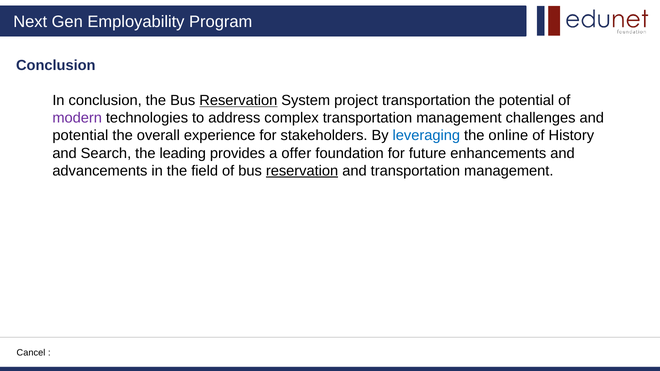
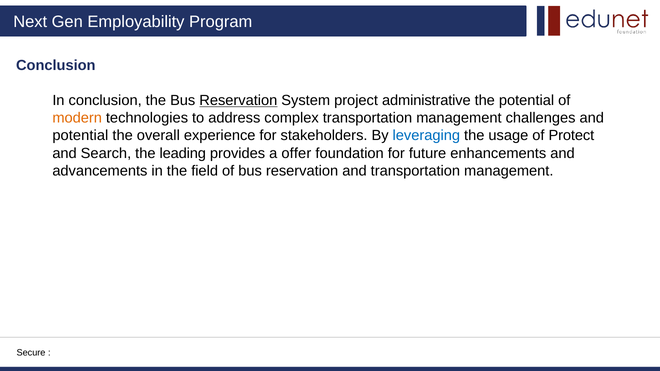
project transportation: transportation -> administrative (426, 101)
modern colour: purple -> orange (77, 118)
online: online -> usage (508, 136)
History: History -> Protect (571, 136)
reservation underline: present -> none (302, 171)
Cancel: Cancel -> Secure (31, 353)
